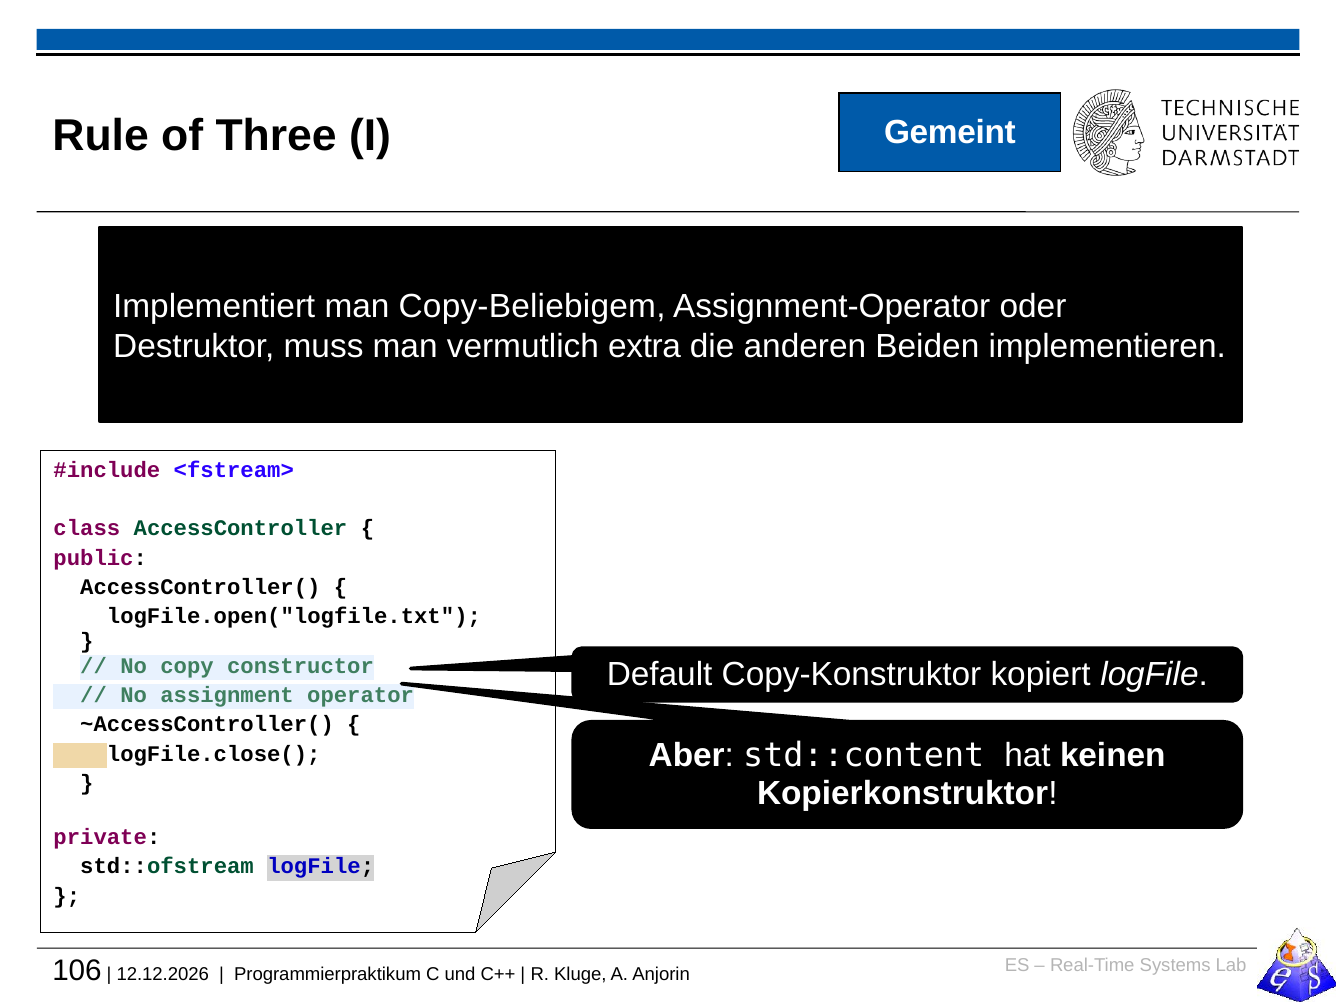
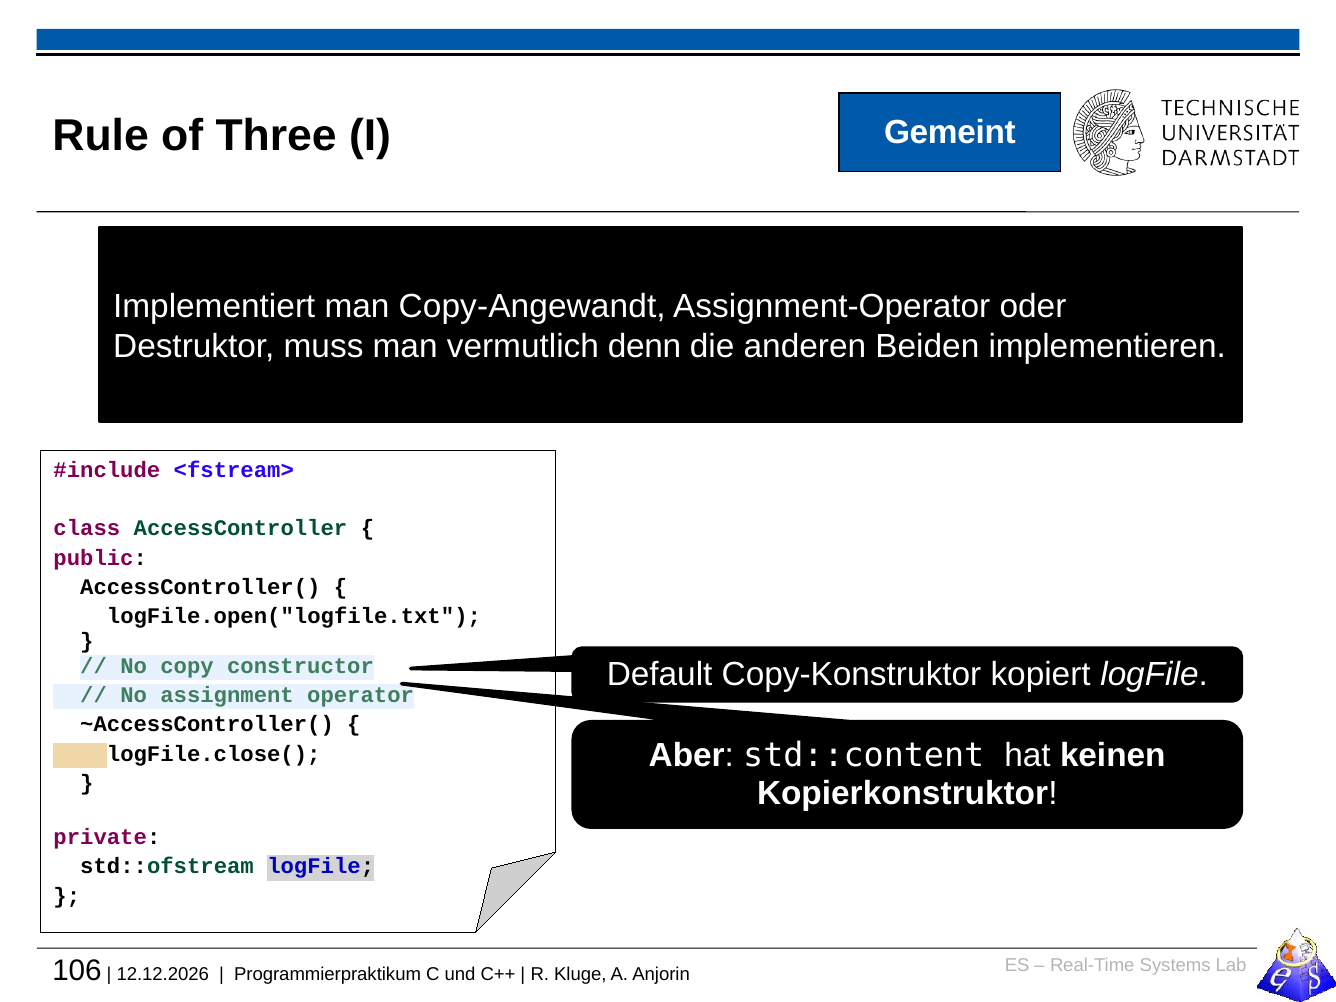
Copy-Beliebigem: Copy-Beliebigem -> Copy-Angewandt (532, 307)
extra: extra -> denn (645, 347)
